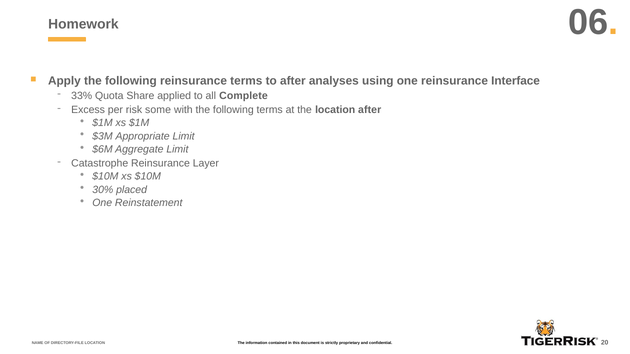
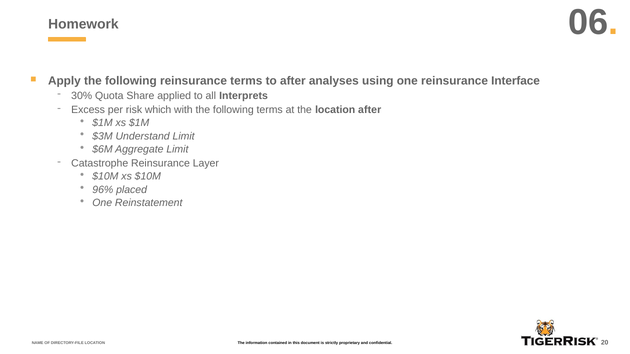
33%: 33% -> 30% (82, 96)
Complete: Complete -> Interprets (244, 96)
some: some -> which (158, 110)
Appropriate: Appropriate -> Understand (143, 136)
30%: 30% -> 96% (103, 190)
